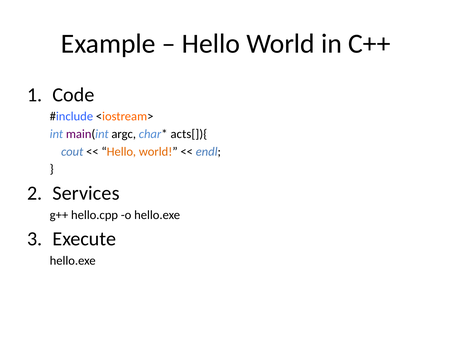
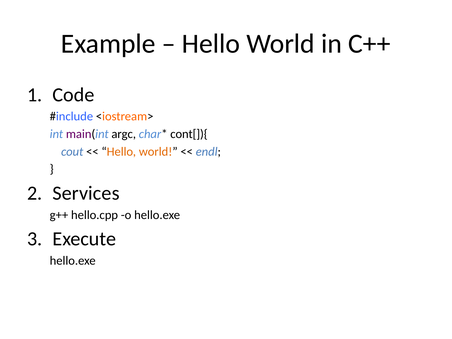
acts[]){: acts[]){ -> cont[]){ (189, 134)
